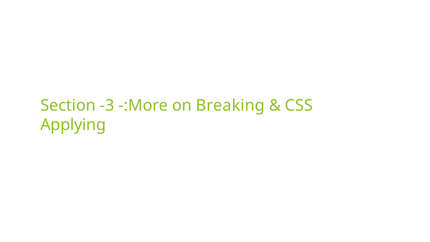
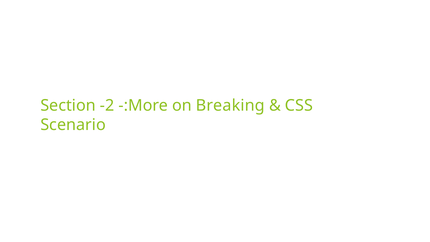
-3: -3 -> -2 (107, 105)
Applying: Applying -> Scenario (73, 125)
